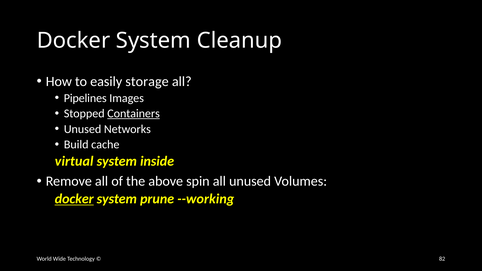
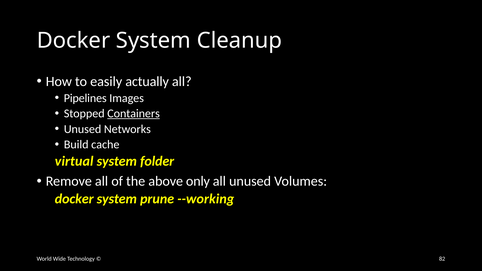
storage: storage -> actually (147, 81)
inside: inside -> folder (157, 161)
spin: spin -> only (198, 181)
docker underline: present -> none (74, 199)
